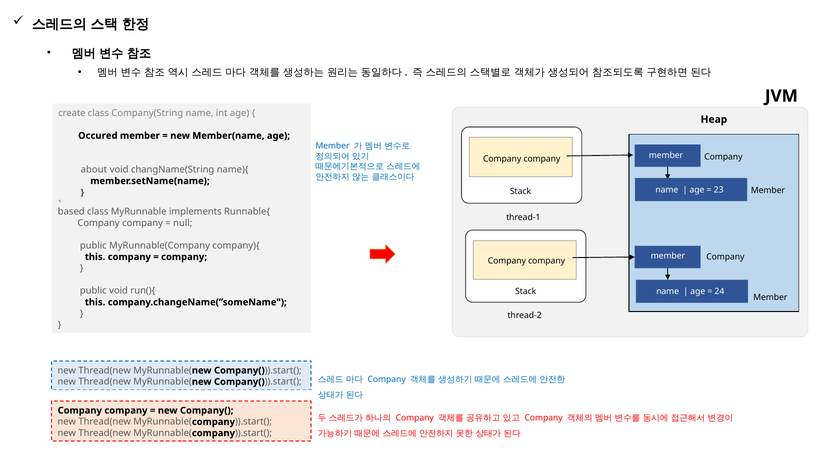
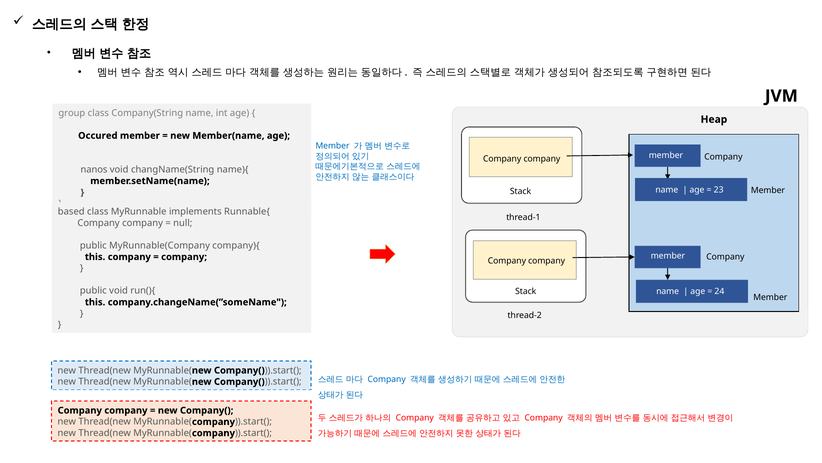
create: create -> group (72, 113)
about: about -> nanos (94, 169)
